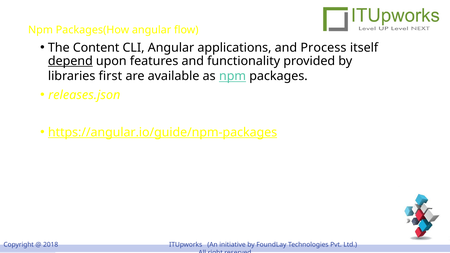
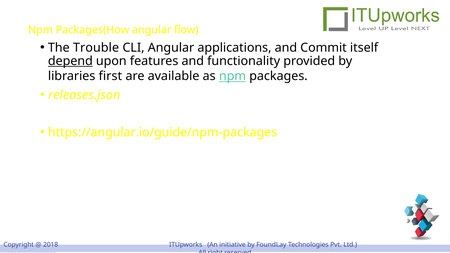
Content: Content -> Trouble (96, 48)
Process: Process -> Commit (324, 48)
https://angular.io/guide/npm-packages underline: present -> none (163, 132)
